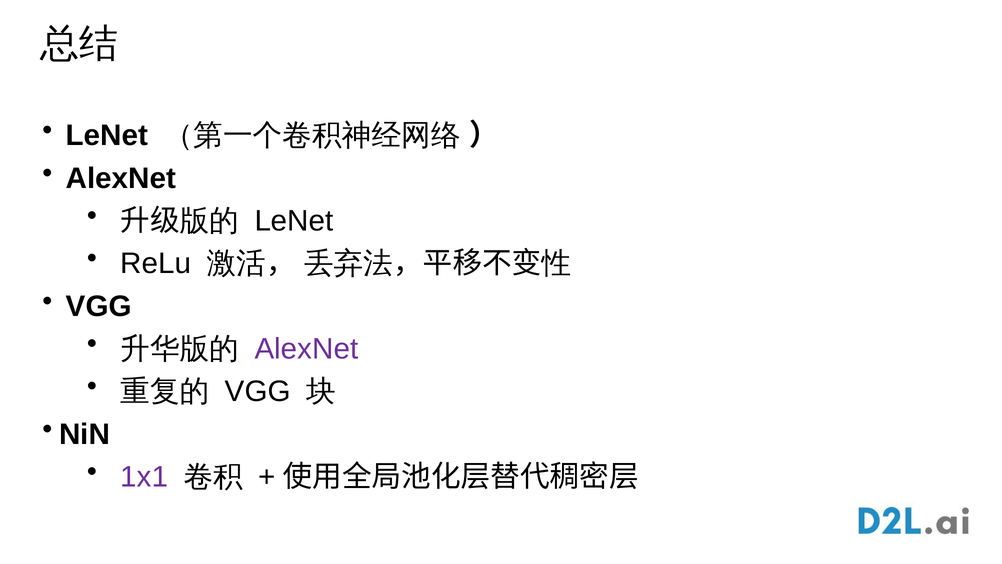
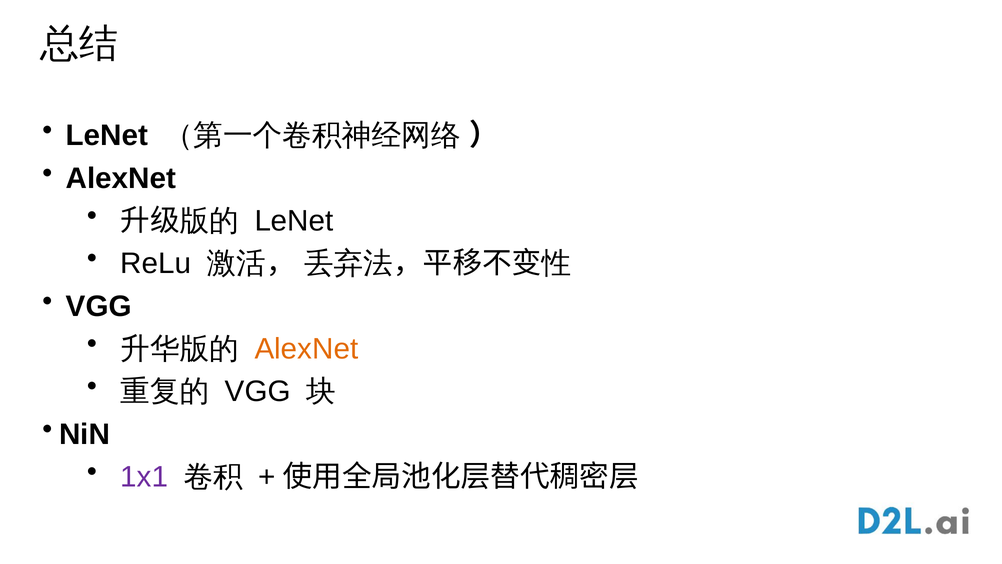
AlexNet colour: purple -> orange (306, 349)
